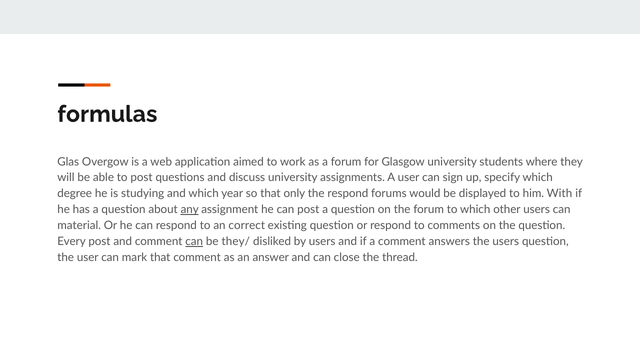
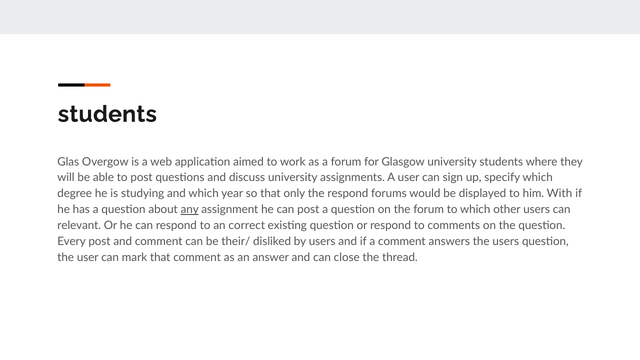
formulas: formulas -> students (107, 114)
material: material -> relevant (79, 226)
can underline: present -> none (194, 241)
they/: they/ -> their/ (236, 241)
